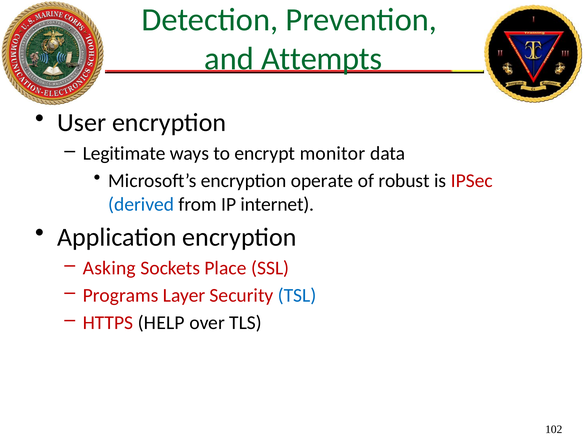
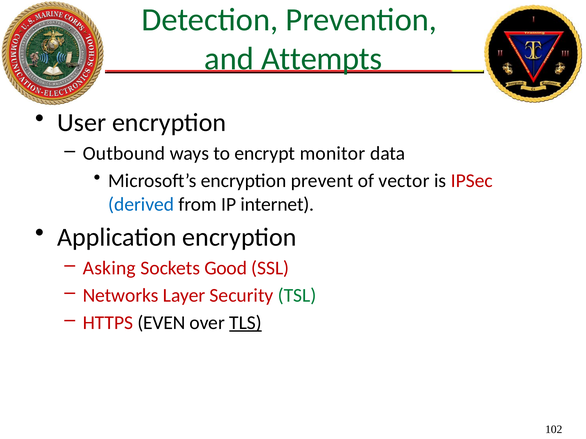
Legitimate: Legitimate -> Outbound (124, 154)
operate: operate -> prevent (322, 181)
robust: robust -> vector (404, 181)
Place: Place -> Good (226, 268)
Programs: Programs -> Networks (121, 296)
TSL colour: blue -> green (297, 296)
HELP: HELP -> EVEN (161, 323)
TLS underline: none -> present (246, 323)
